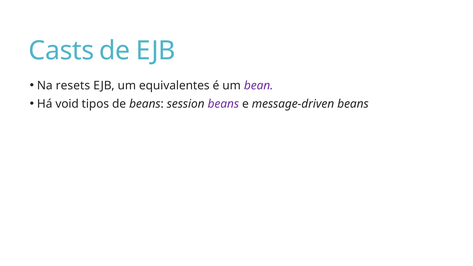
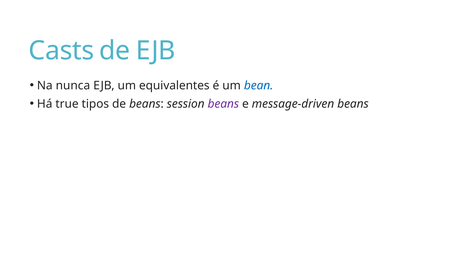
resets: resets -> nunca (73, 86)
bean colour: purple -> blue (259, 86)
void: void -> true (67, 104)
